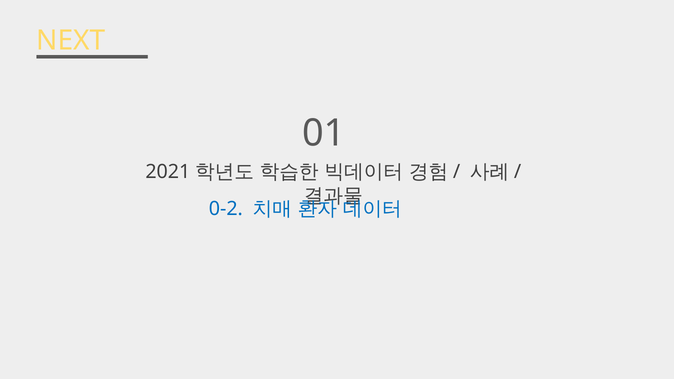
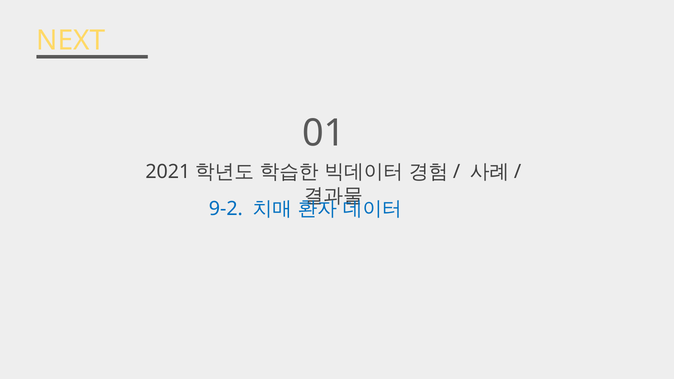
0-2: 0-2 -> 9-2 (226, 209)
